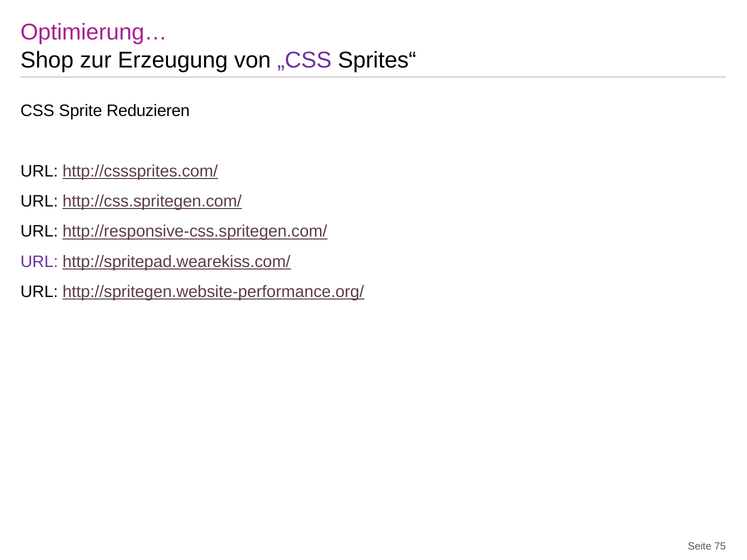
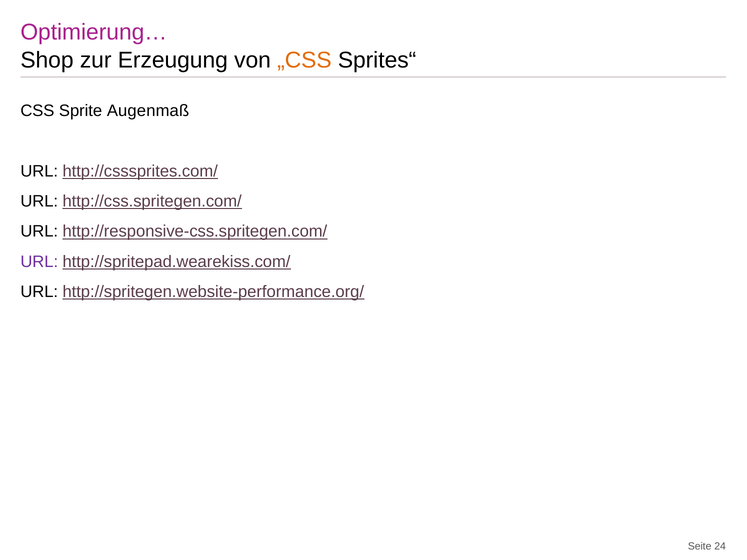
„CSS colour: purple -> orange (304, 60)
Reduzieren: Reduzieren -> Augenmaß (148, 111)
75: 75 -> 24 (720, 547)
